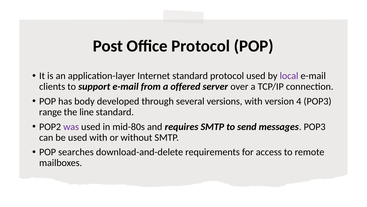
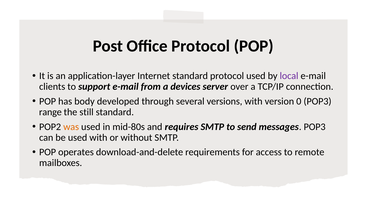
offered: offered -> devices (185, 86)
4: 4 -> 0 (299, 101)
line: line -> still (87, 112)
was colour: purple -> orange (71, 126)
searches: searches -> operates (76, 152)
